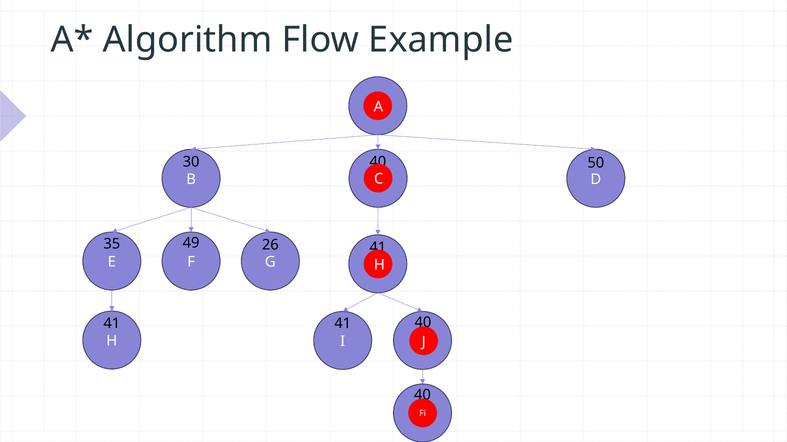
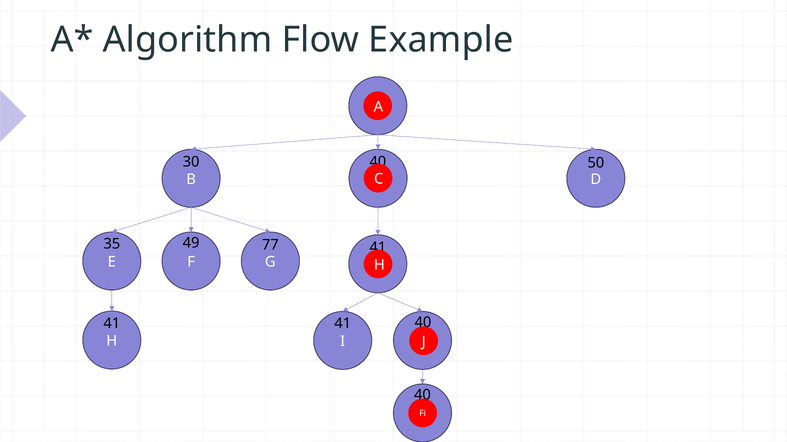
26: 26 -> 77 (270, 245)
